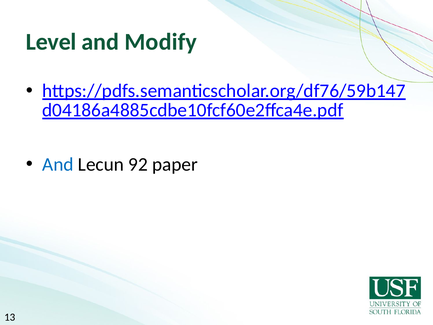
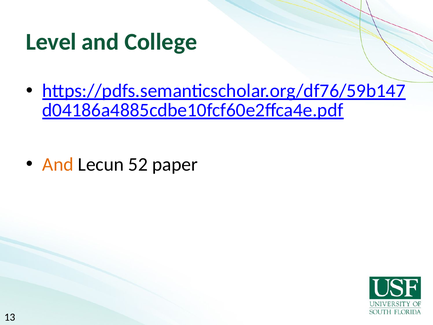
Modify: Modify -> College (161, 42)
And colour: blue -> orange (58, 164)
92: 92 -> 52 (138, 164)
